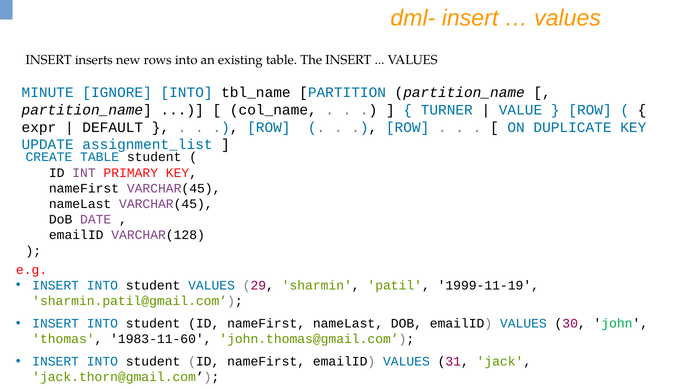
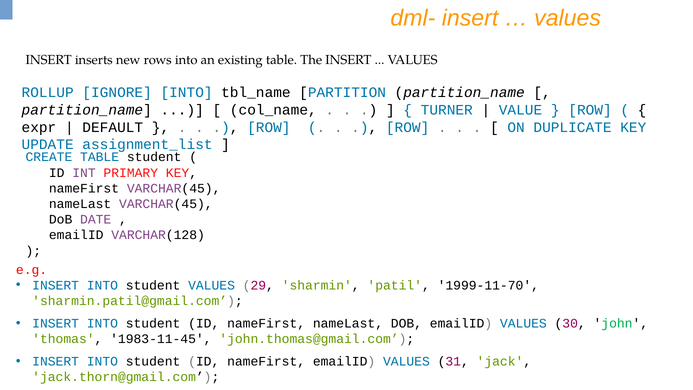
MINUTE: MINUTE -> ROLLUP (48, 93)
1999-11-19: 1999-11-19 -> 1999-11-70 (488, 285)
1983-11-60: 1983-11-60 -> 1983-11-45 (161, 339)
